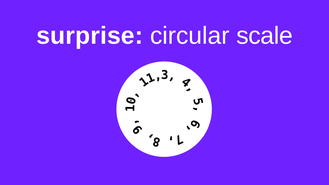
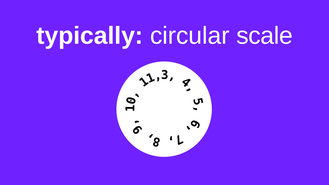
surprise: surprise -> typically (90, 36)
